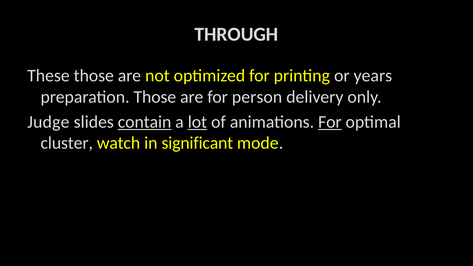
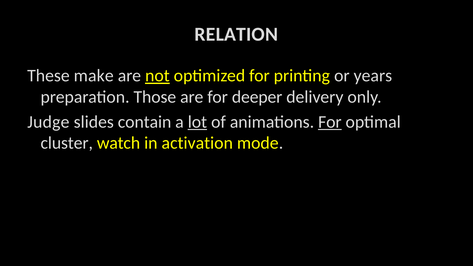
THROUGH: THROUGH -> RELATION (236, 34)
These those: those -> make (94, 76)
not underline: none -> present (157, 76)
person: person -> deeper (257, 97)
contain underline: present -> none (145, 122)
significant: significant -> activation (197, 143)
